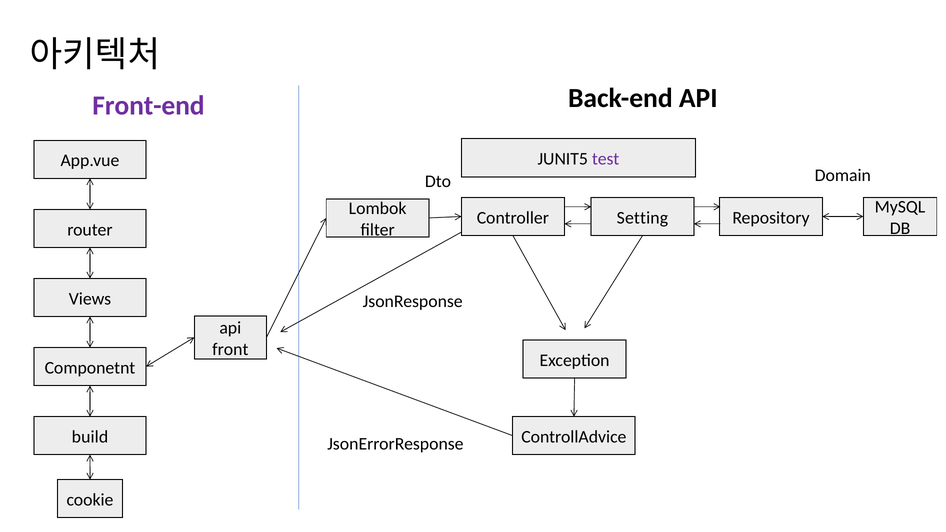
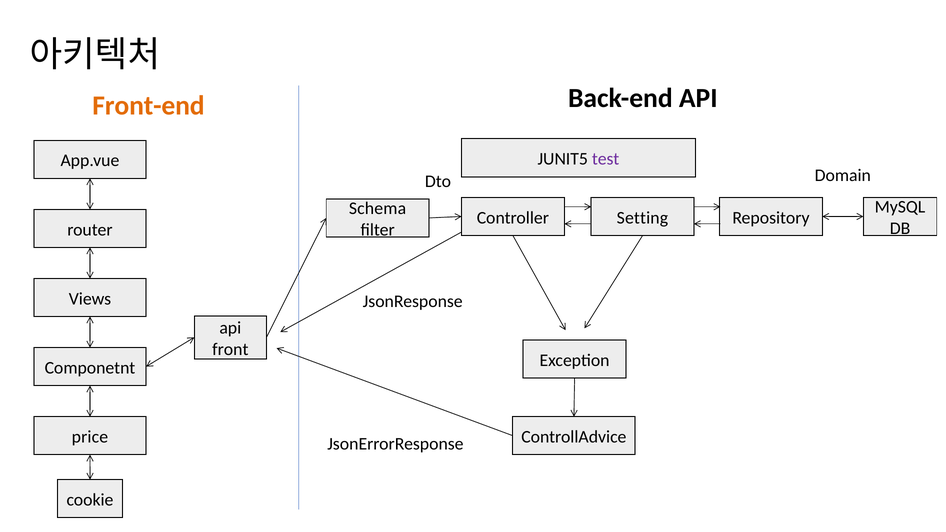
Front-end colour: purple -> orange (148, 106)
Lombok: Lombok -> Schema (378, 209)
build: build -> price (90, 437)
